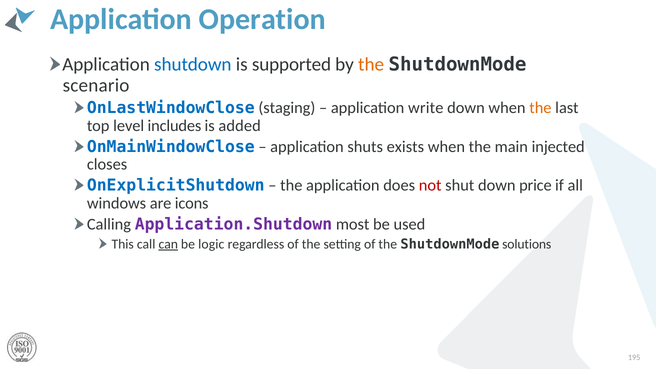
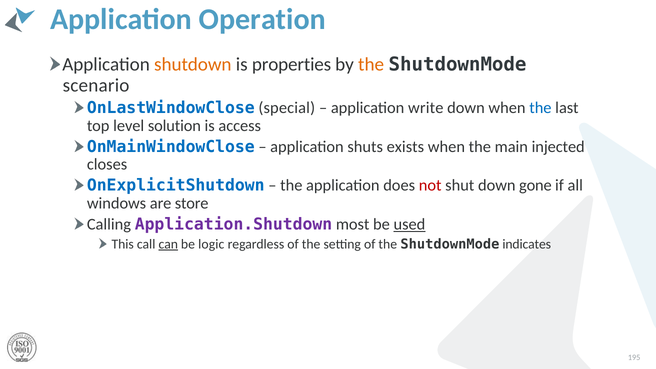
shutdown colour: blue -> orange (193, 65)
supported: supported -> properties (292, 65)
staging: staging -> special (287, 108)
the colour: orange -> blue (540, 108)
includes: includes -> solution (174, 126)
added: added -> access (240, 126)
price: price -> gone (535, 186)
icons: icons -> store (192, 203)
used underline: none -> present (409, 224)
solutions: solutions -> indicates (527, 244)
